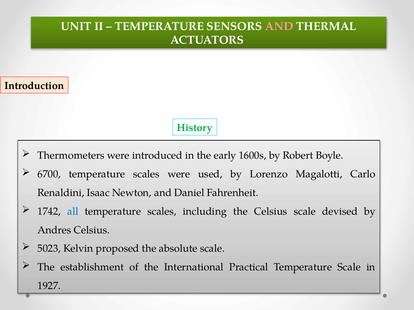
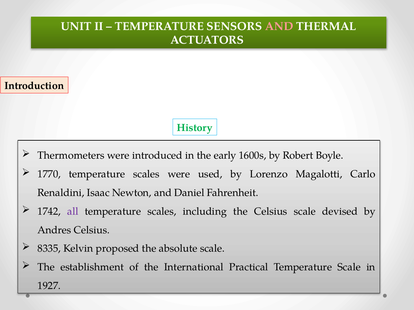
6700: 6700 -> 1770 (49, 174)
all colour: blue -> purple (73, 212)
5023: 5023 -> 8335 (49, 249)
